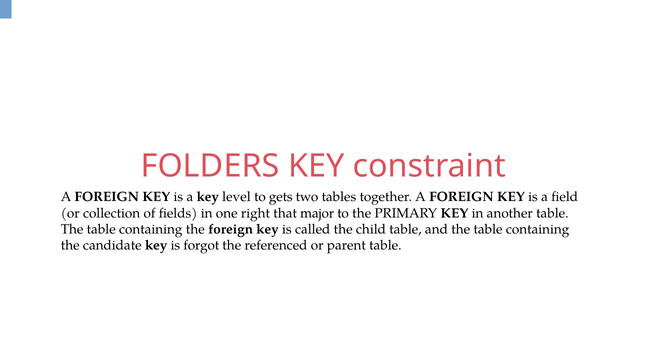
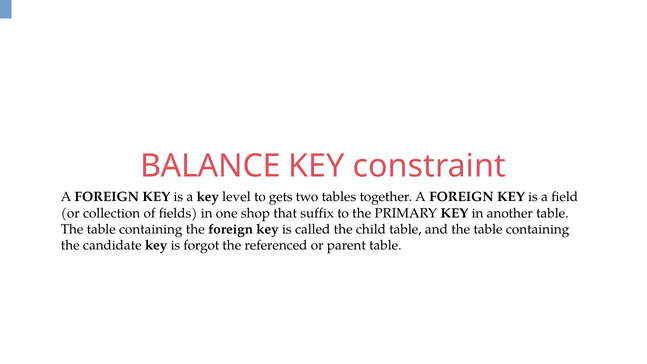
FOLDERS: FOLDERS -> BALANCE (210, 166)
right: right -> shop (255, 213)
major: major -> suffix (317, 213)
